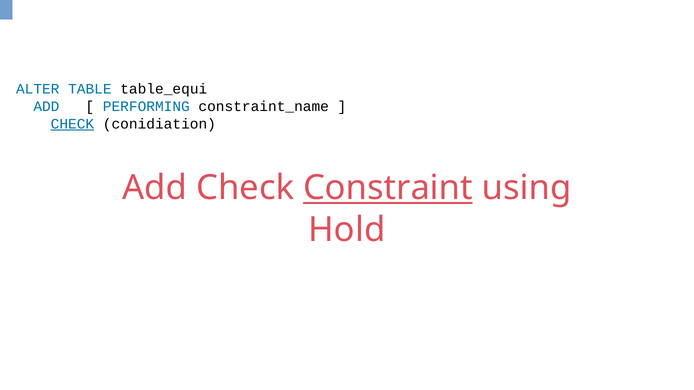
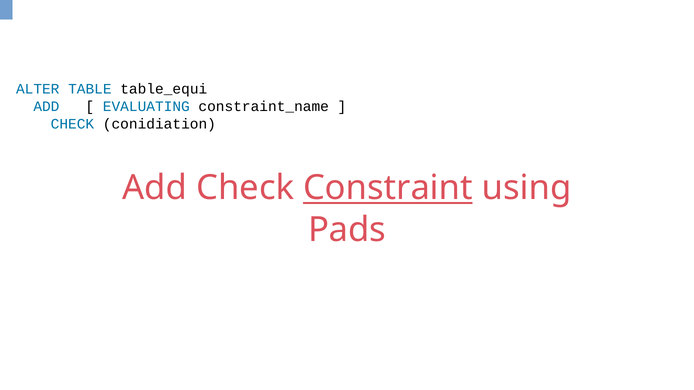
PERFORMING: PERFORMING -> EVALUATING (146, 107)
CHECK underline: present -> none (72, 124)
Hold: Hold -> Pads (347, 230)
